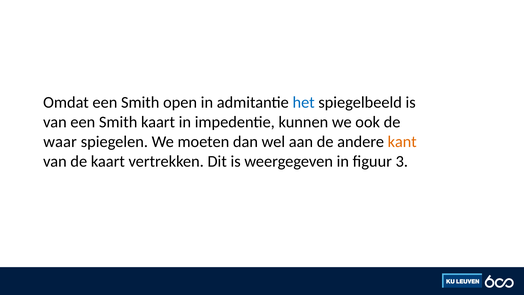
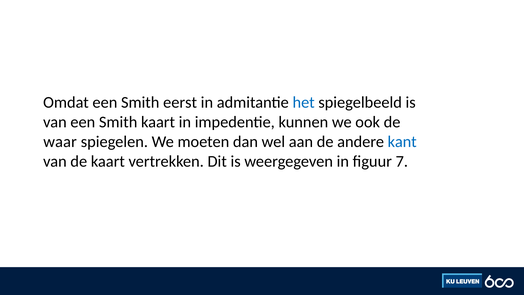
open: open -> eerst (180, 102)
kant colour: orange -> blue (402, 142)
3: 3 -> 7 (402, 161)
